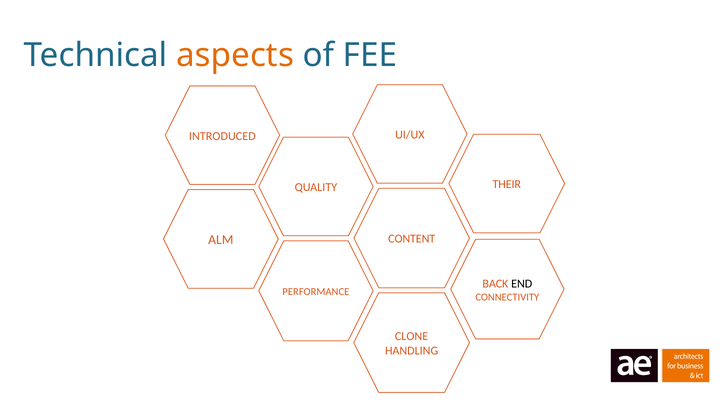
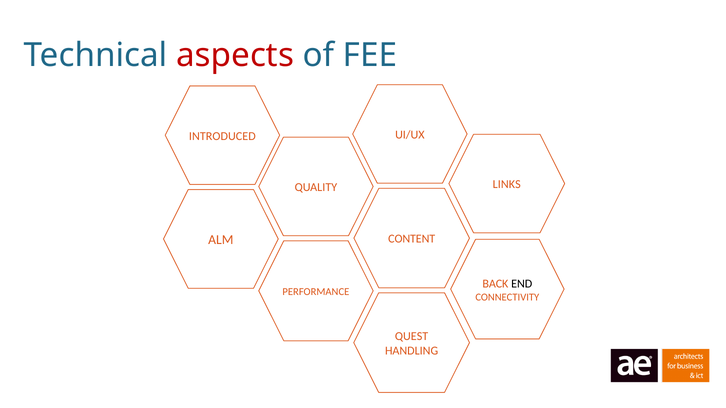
aspects colour: orange -> red (235, 55)
THEIR: THEIR -> LINKS (507, 185)
CLONE: CLONE -> QUEST (412, 336)
